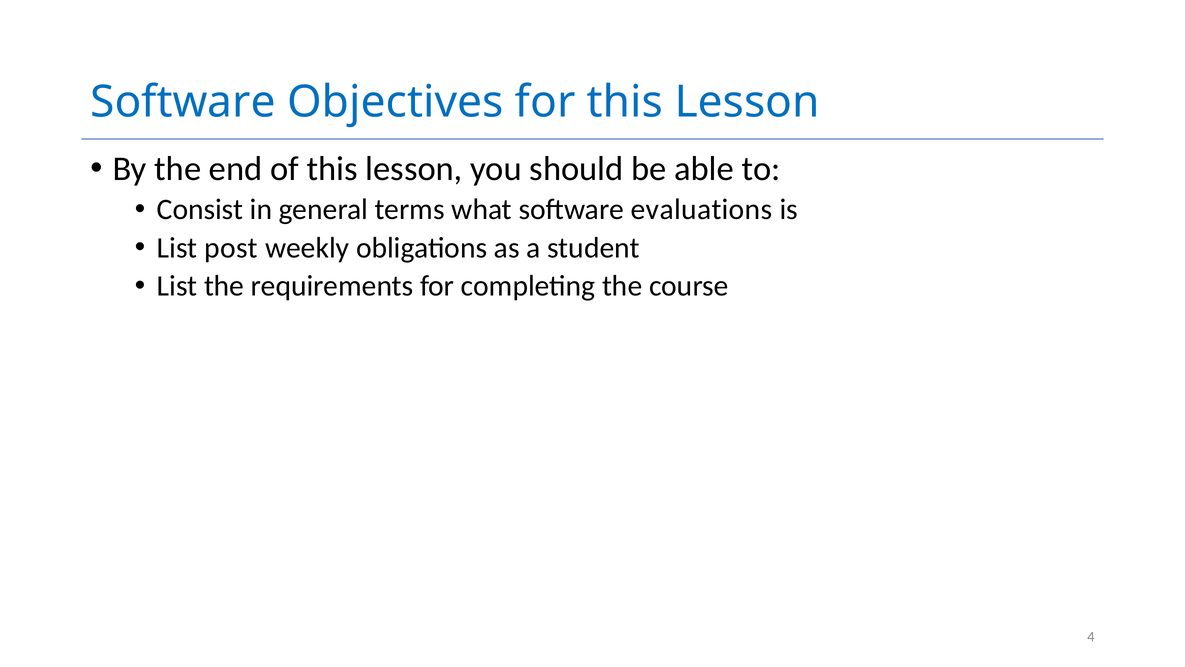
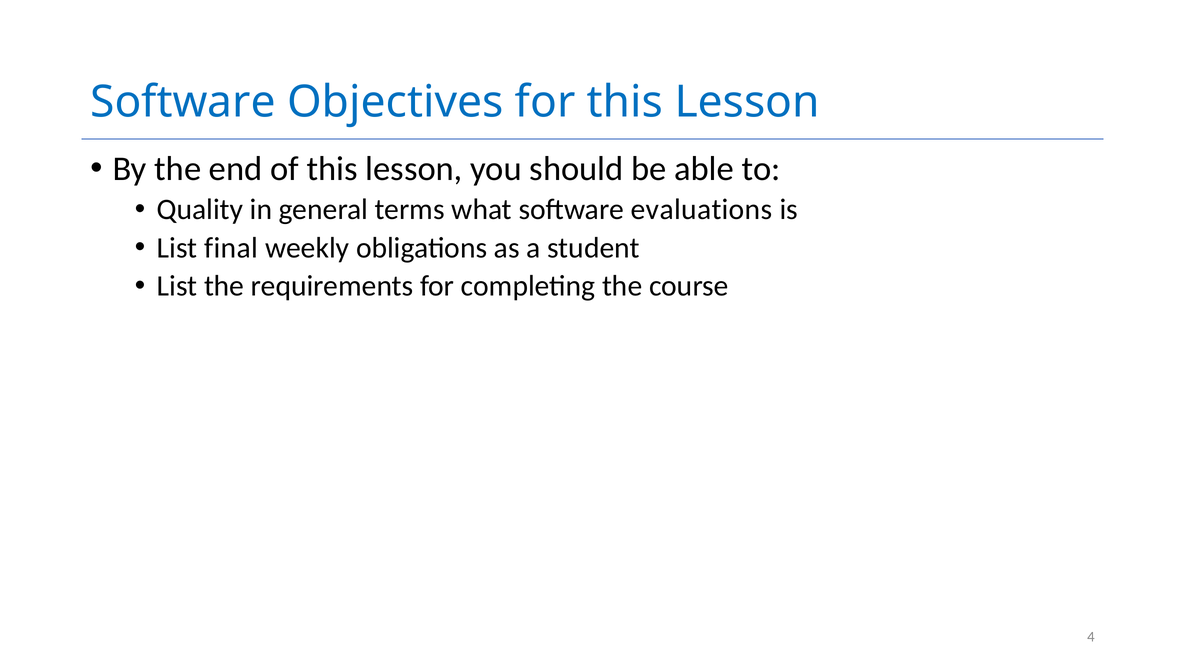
Consist: Consist -> Quality (200, 210)
post: post -> final (231, 248)
